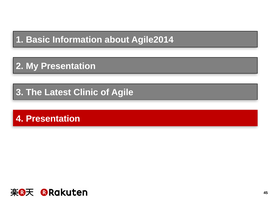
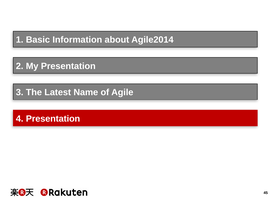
Clinic: Clinic -> Name (86, 92)
